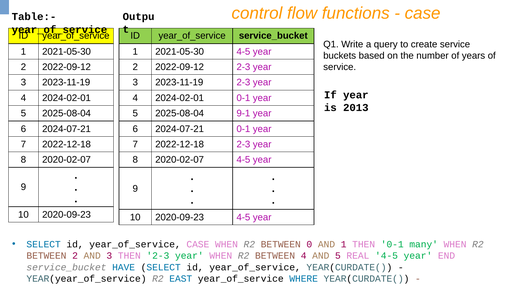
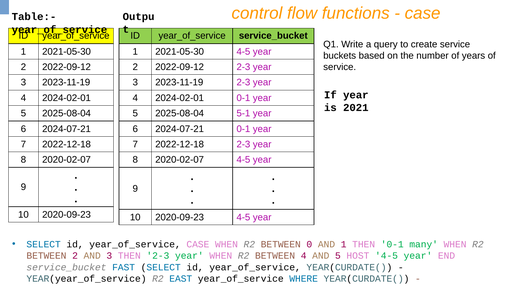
2013: 2013 -> 2021 (356, 108)
9-1: 9-1 -> 5-1 (243, 113)
REAL: REAL -> HOST (358, 256)
HAVE: HAVE -> FAST (124, 267)
